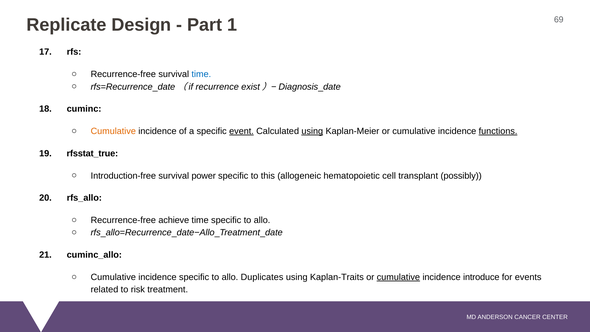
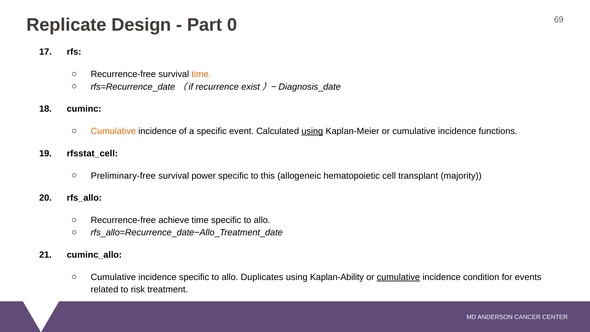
1: 1 -> 0 (232, 25)
time colour: blue -> orange (201, 74)
event underline: present -> none (242, 131)
functions underline: present -> none (498, 131)
rfsstat_true: rfsstat_true -> rfsstat_cell (92, 153)
Introduction-free: Introduction-free -> Preliminary-free (123, 176)
possibly: possibly -> majority (461, 176)
Kaplan-Traits: Kaplan-Traits -> Kaplan-Ability (337, 277)
introduce: introduce -> condition (481, 277)
